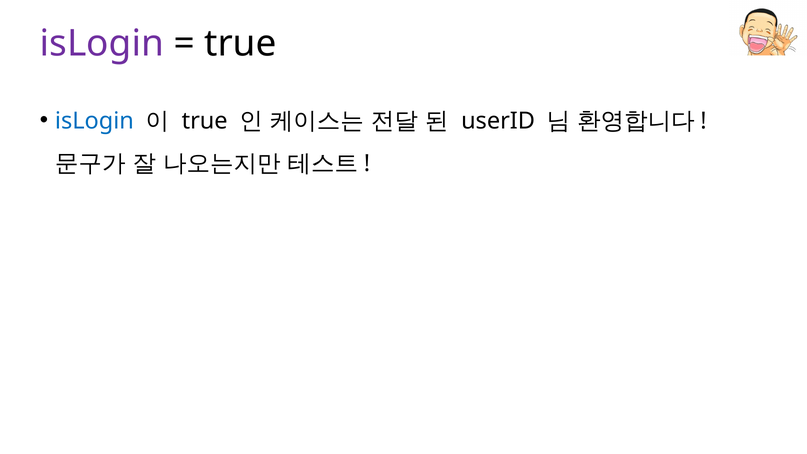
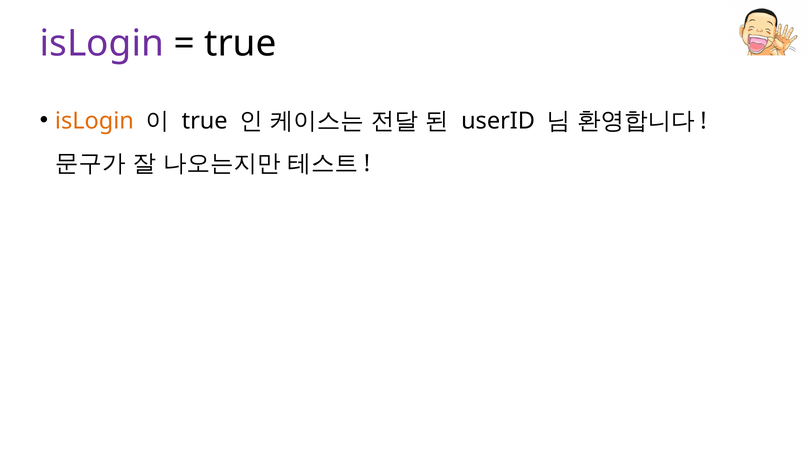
isLogin colour: blue -> orange (94, 121)
